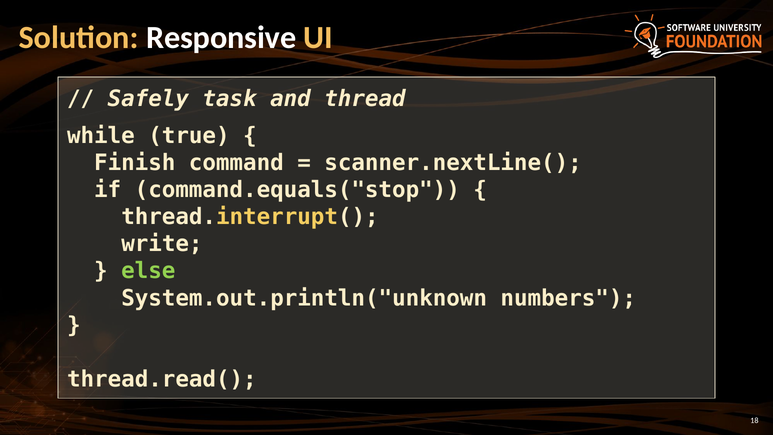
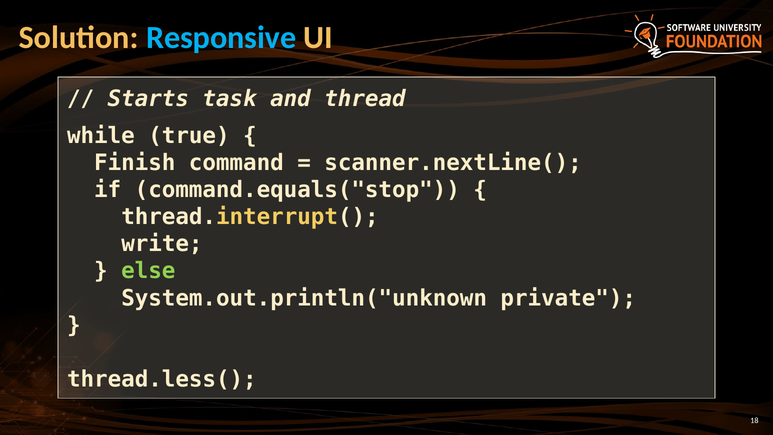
Responsive colour: white -> light blue (221, 38)
Safely: Safely -> Starts (148, 99)
numbers: numbers -> private (568, 298)
thread.read(: thread.read( -> thread.less( (162, 379)
